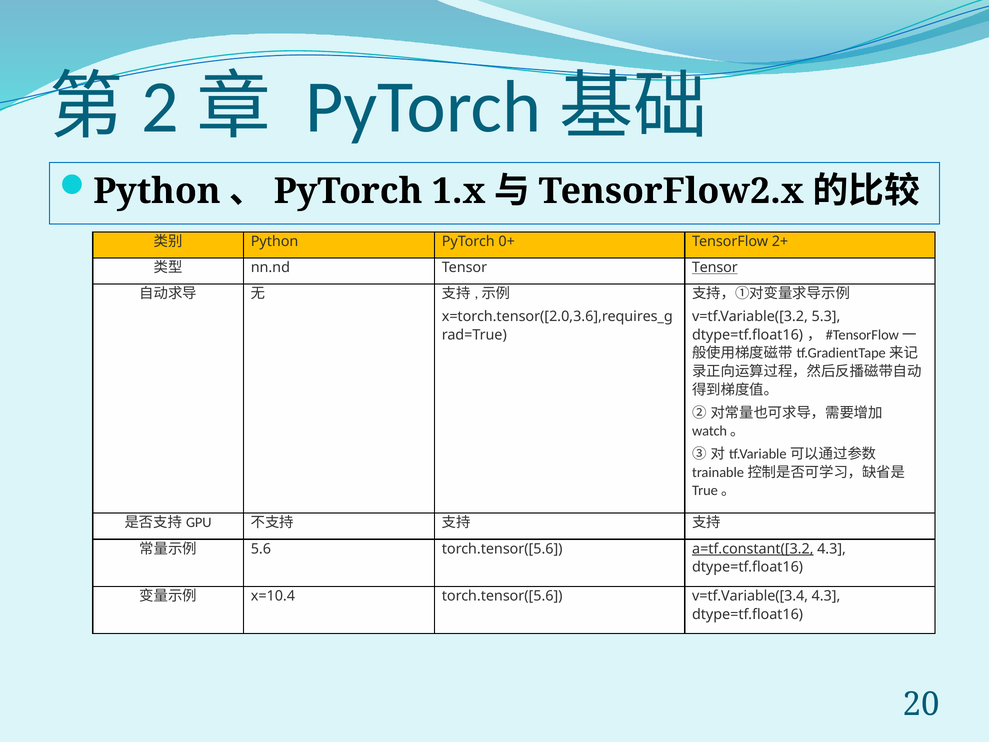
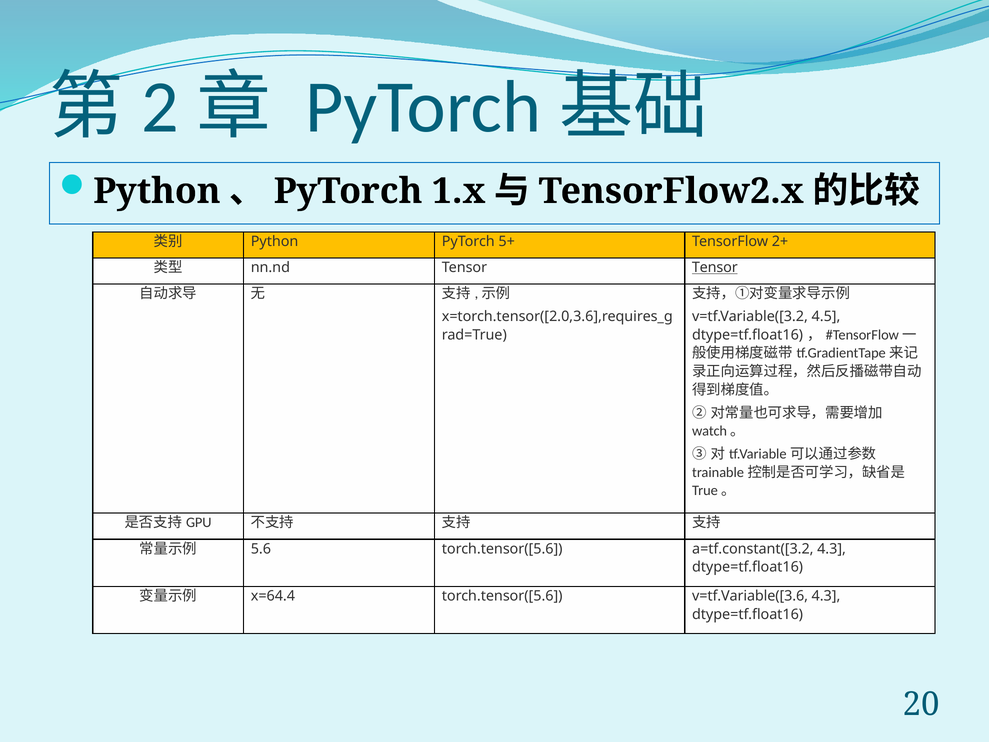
0+: 0+ -> 5+ (507, 241)
5.3: 5.3 -> 4.5 (826, 316)
a=tf.constant([3.2 underline: present -> none (753, 549)
x=10.4: x=10.4 -> x=64.4 (273, 596)
v=tf.Variable([3.4: v=tf.Variable([3.4 -> v=tf.Variable([3.6 (750, 596)
